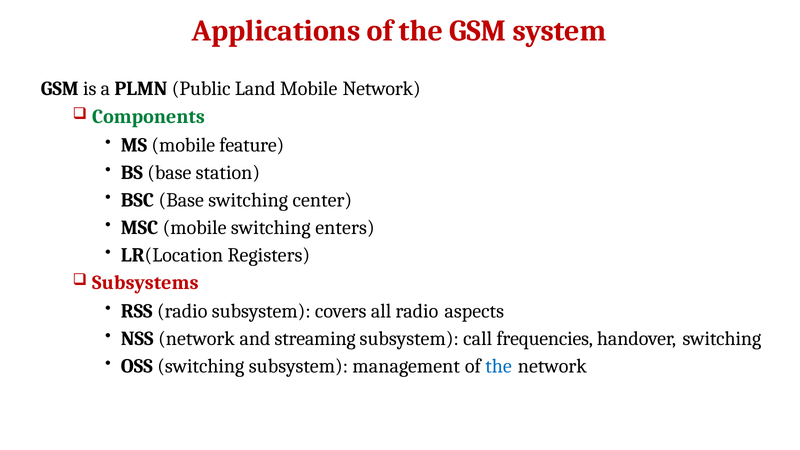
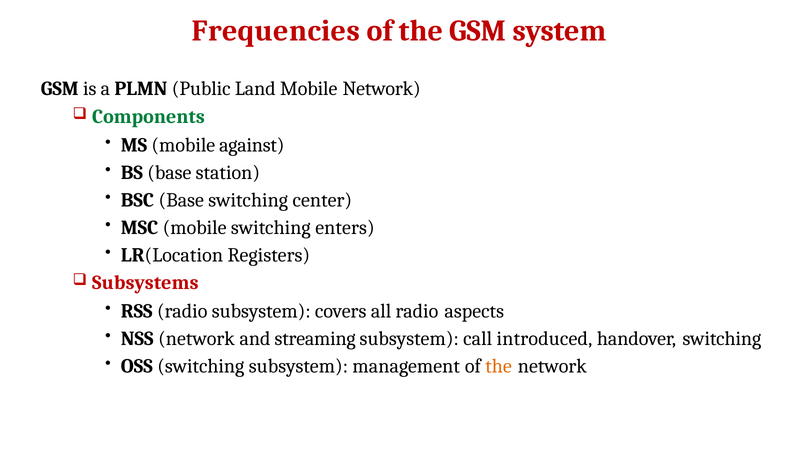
Applications: Applications -> Frequencies (276, 31)
feature: feature -> against (252, 145)
frequencies: frequencies -> introduced (544, 339)
the colour: blue -> orange (499, 366)
